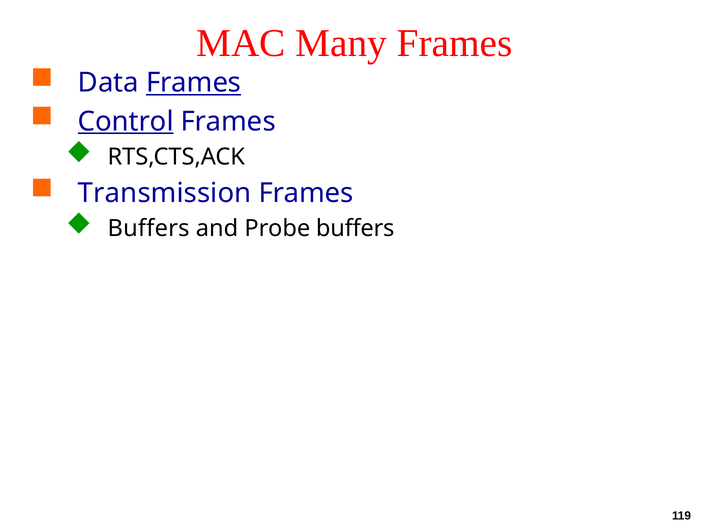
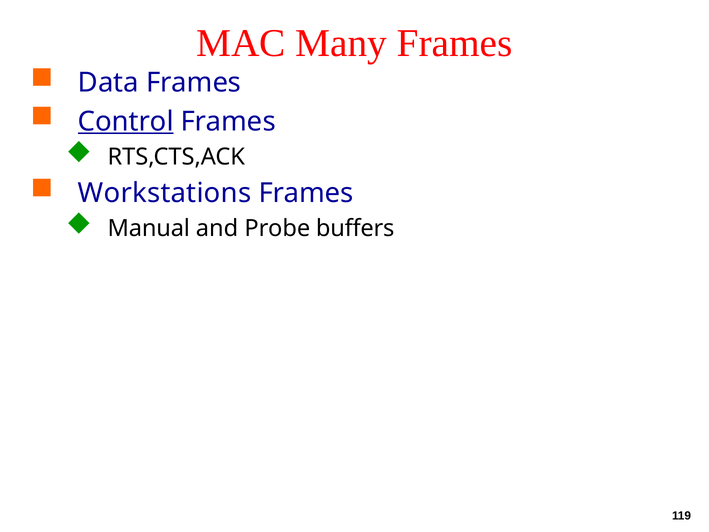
Frames underline: present -> none (194, 83)
Transmission: Transmission -> Workstations (165, 193)
Buffers: Buffers -> Manual (149, 228)
